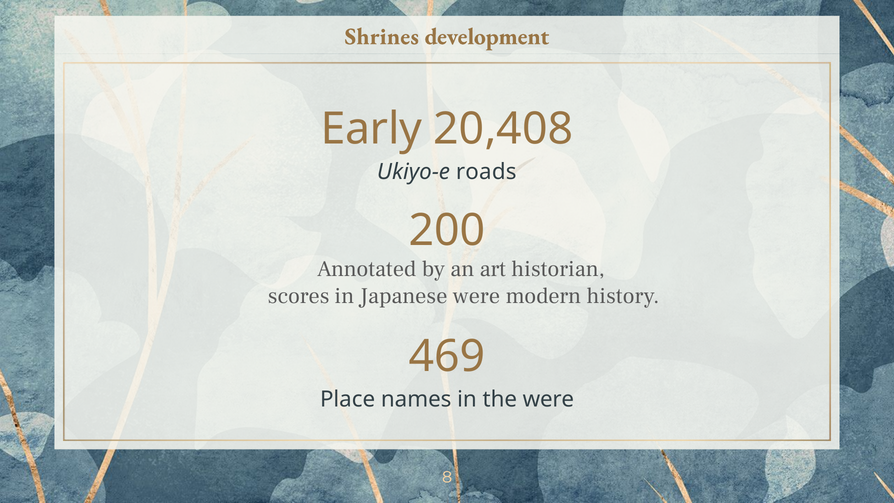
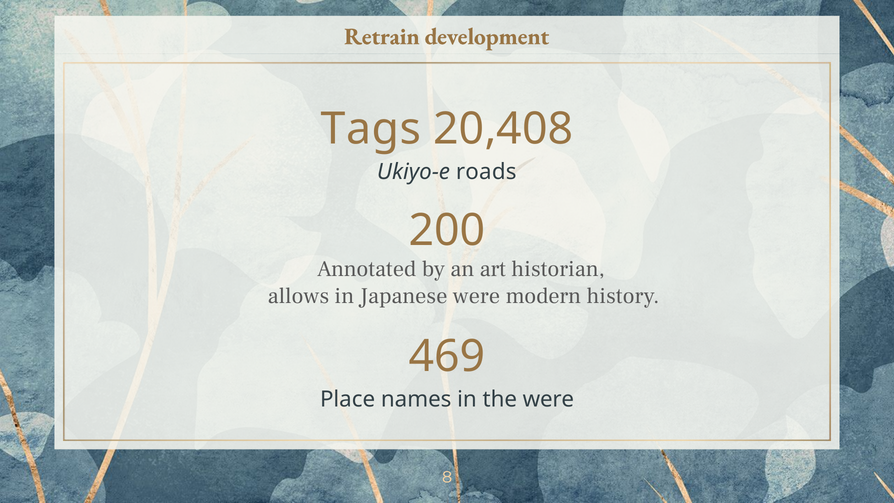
Shrines: Shrines -> Retrain (382, 36)
Early: Early -> Tags (371, 129)
scores: scores -> allows (298, 296)
